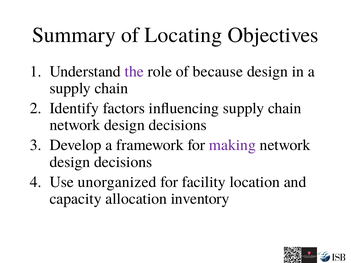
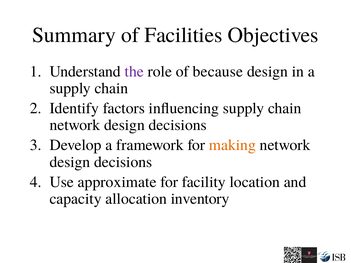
Locating: Locating -> Facilities (183, 35)
making colour: purple -> orange (232, 145)
unorganized: unorganized -> approximate (117, 182)
